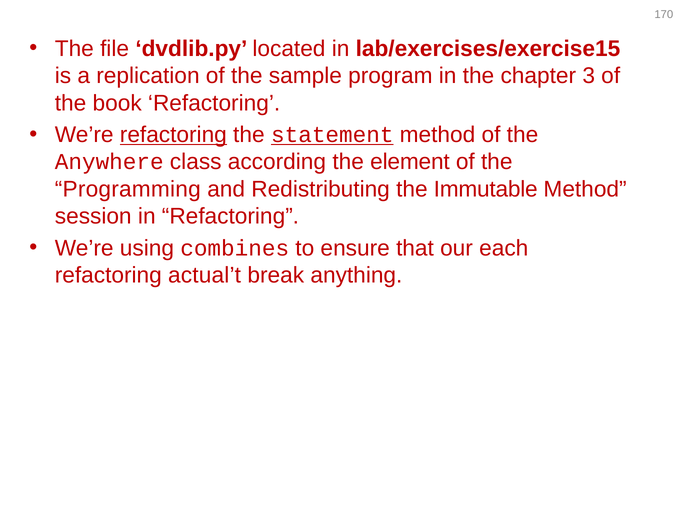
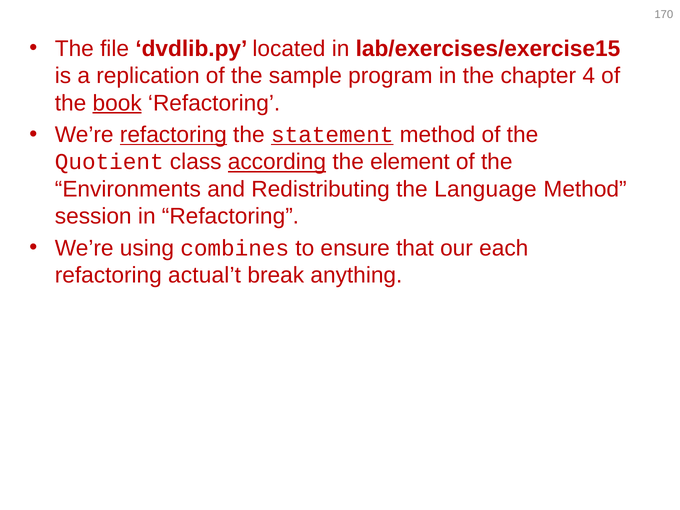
3: 3 -> 4 (589, 76)
book underline: none -> present (117, 103)
Anywhere: Anywhere -> Quotient (109, 162)
according underline: none -> present (277, 162)
Programming: Programming -> Environments (128, 189)
Immutable: Immutable -> Language (485, 189)
